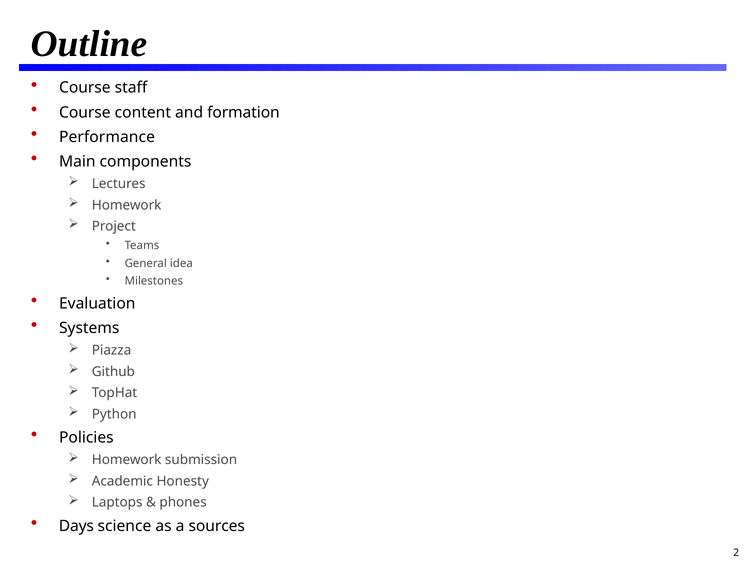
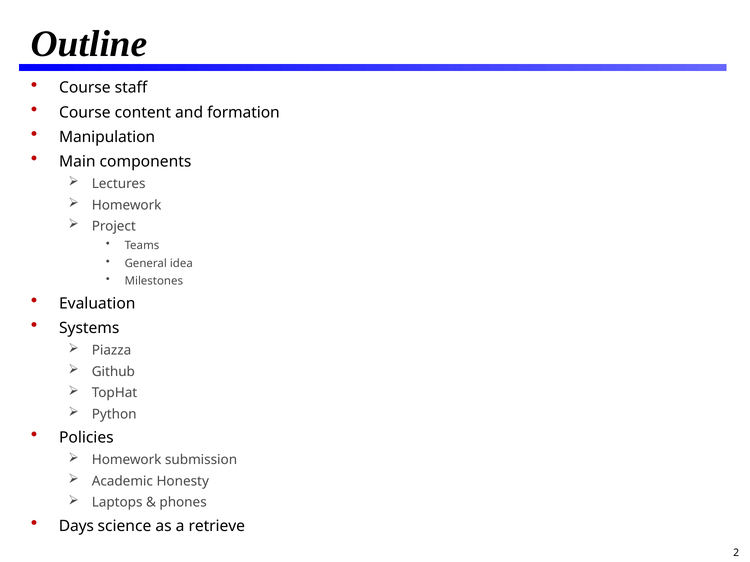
Performance: Performance -> Manipulation (107, 137)
sources: sources -> retrieve (217, 526)
